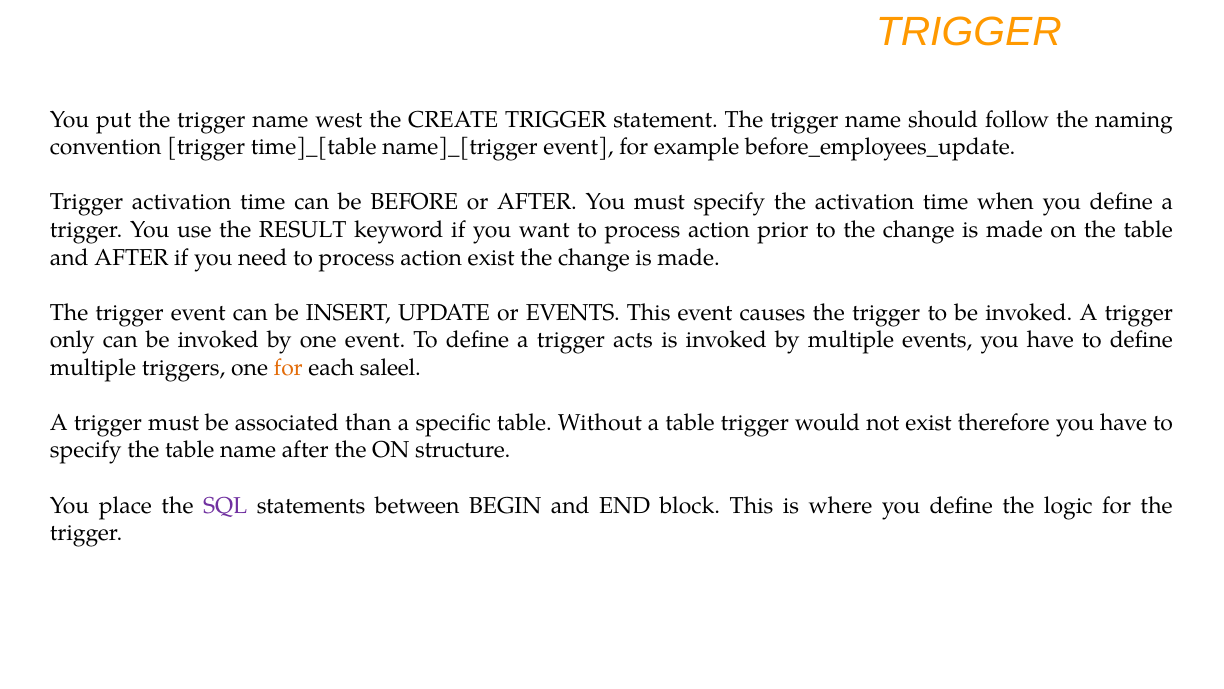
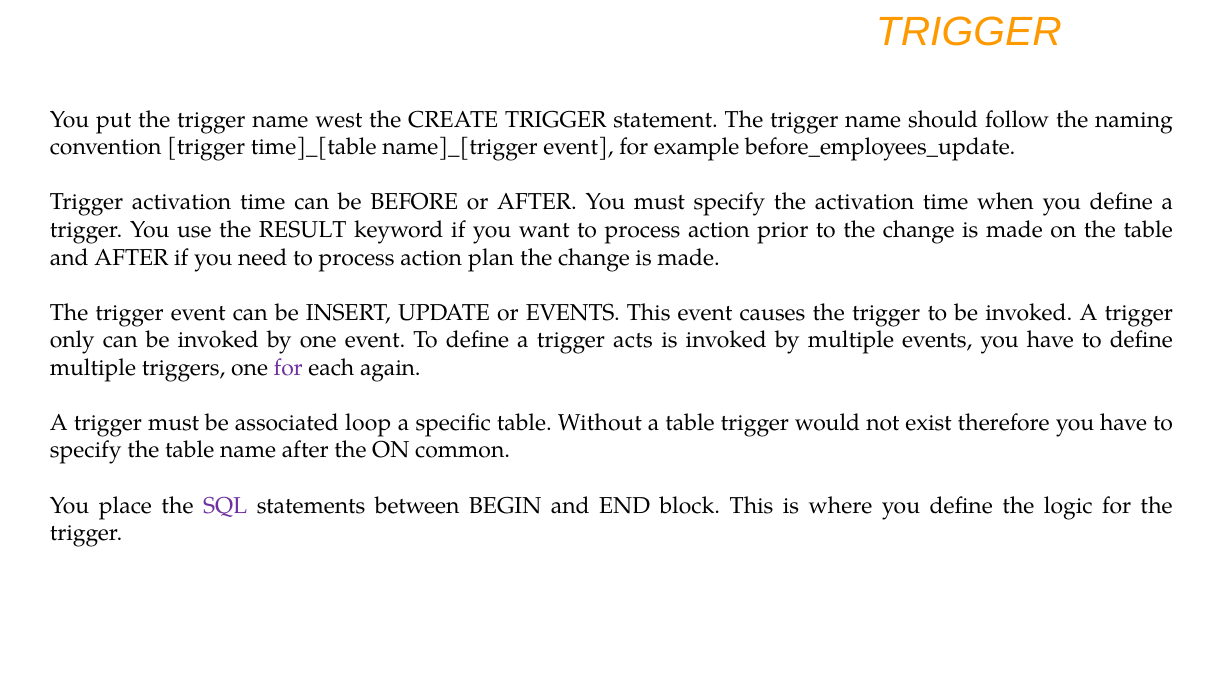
action exist: exist -> plan (491, 257)
for colour: orange -> purple (288, 367)
saleel: saleel -> again (390, 367)
than: than -> loop (368, 422)
structure: structure -> common (463, 450)
